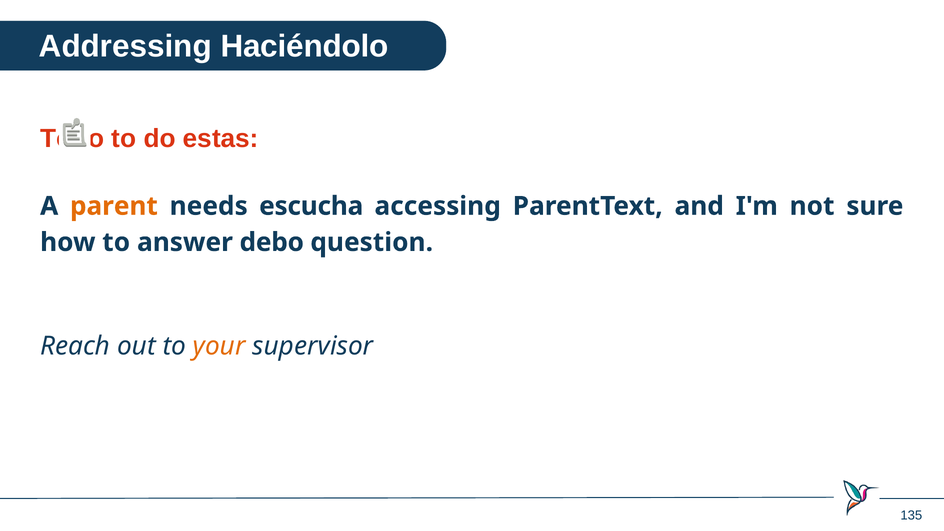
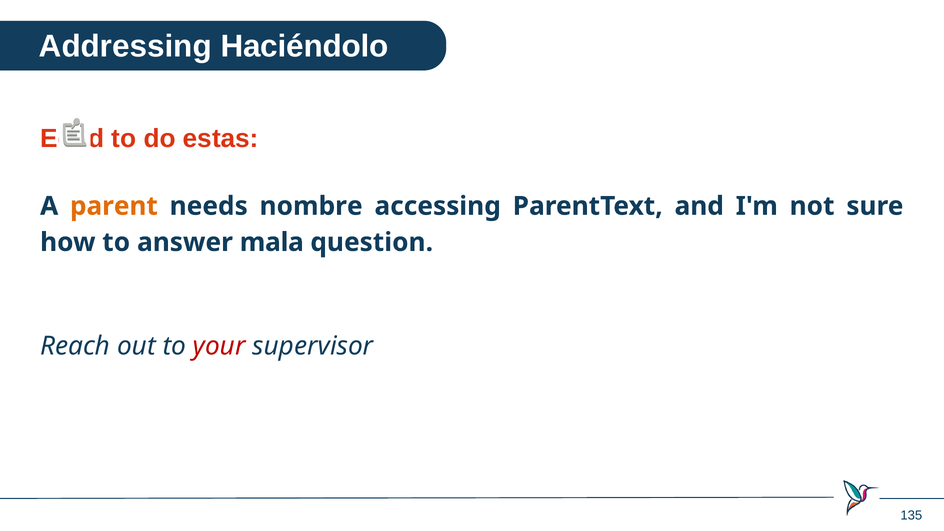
Todo: Todo -> Edad (72, 138)
escucha: escucha -> nombre (311, 206)
debo: debo -> mala (272, 242)
your colour: orange -> red (219, 346)
